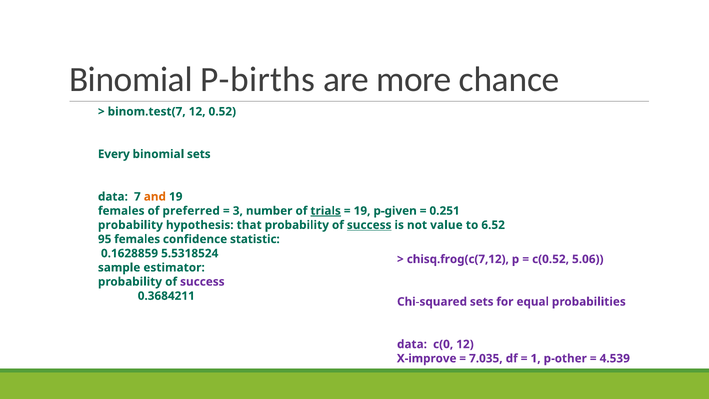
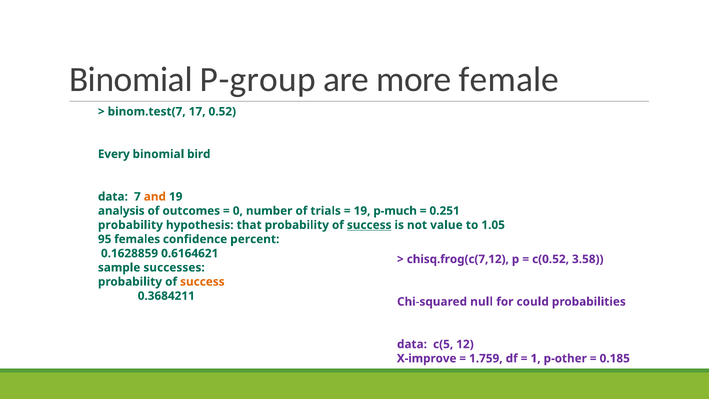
P-births: P-births -> P-group (258, 79)
chance: chance -> female (509, 79)
binom.test(7 12: 12 -> 17 (197, 112)
binomial sets: sets -> bird (199, 154)
females: females -> analysis (121, 211)
preferred: preferred -> outcomes (191, 211)
3: 3 -> 0 (238, 211)
trials underline: present -> none (326, 211)
p-given: p-given -> p-much (395, 211)
6.52: 6.52 -> 1.05 (493, 225)
statistic: statistic -> percent (255, 239)
5.5318524: 5.5318524 -> 0.6164621 (190, 253)
5.06: 5.06 -> 3.58 (588, 259)
estimator: estimator -> successes (174, 267)
success colour: purple -> orange (202, 282)
Chi-squared sets: sets -> null (482, 302)
equal: equal -> could (533, 302)
c(0: c(0 -> c(5 (443, 344)
7.035: 7.035 -> 1.759 (486, 358)
4.539: 4.539 -> 0.185 (615, 358)
